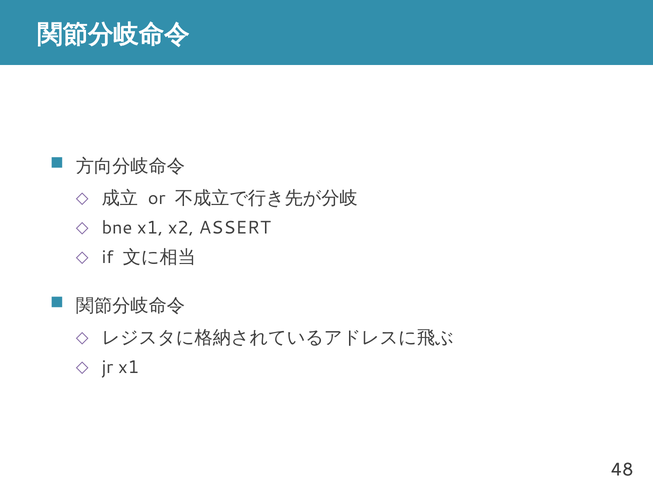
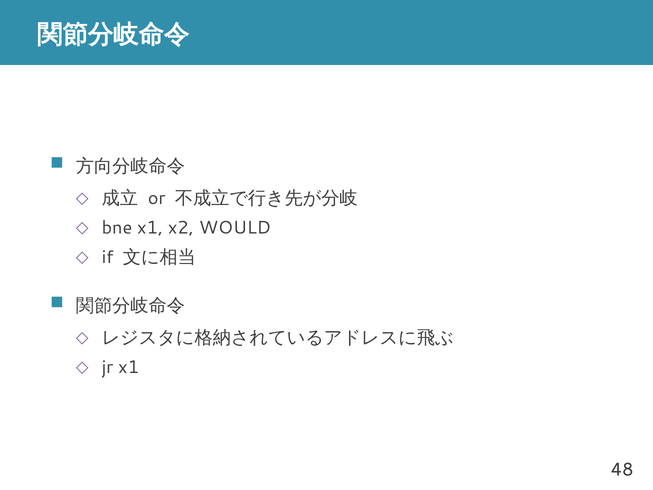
ASSERT: ASSERT -> WOULD (235, 228)
